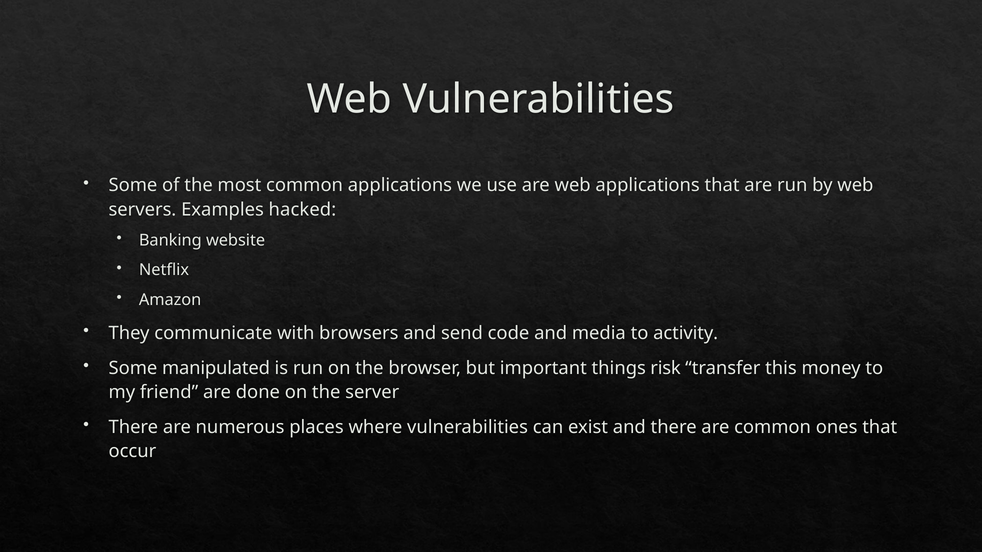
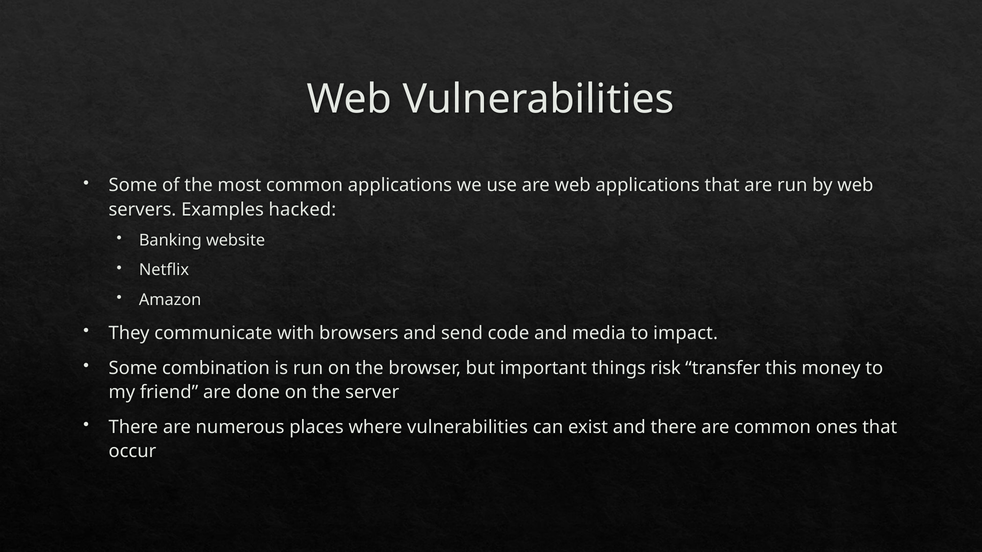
activity: activity -> impact (686, 333)
manipulated: manipulated -> combination (216, 368)
